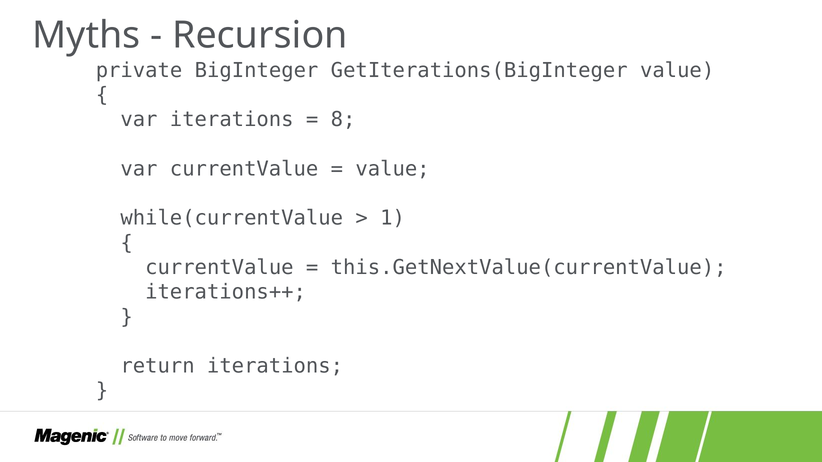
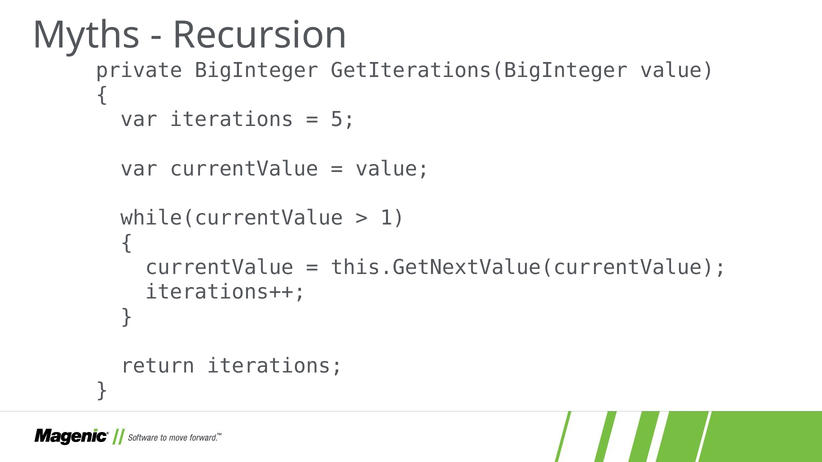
8: 8 -> 5 (343, 120)
